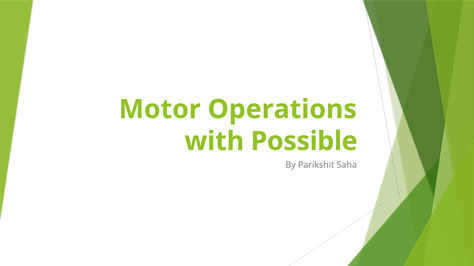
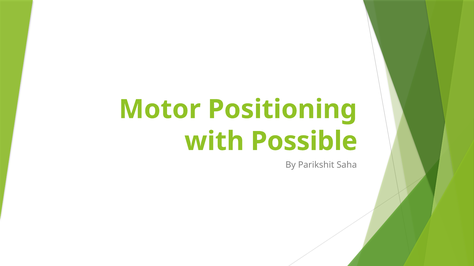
Operations: Operations -> Positioning (282, 110)
